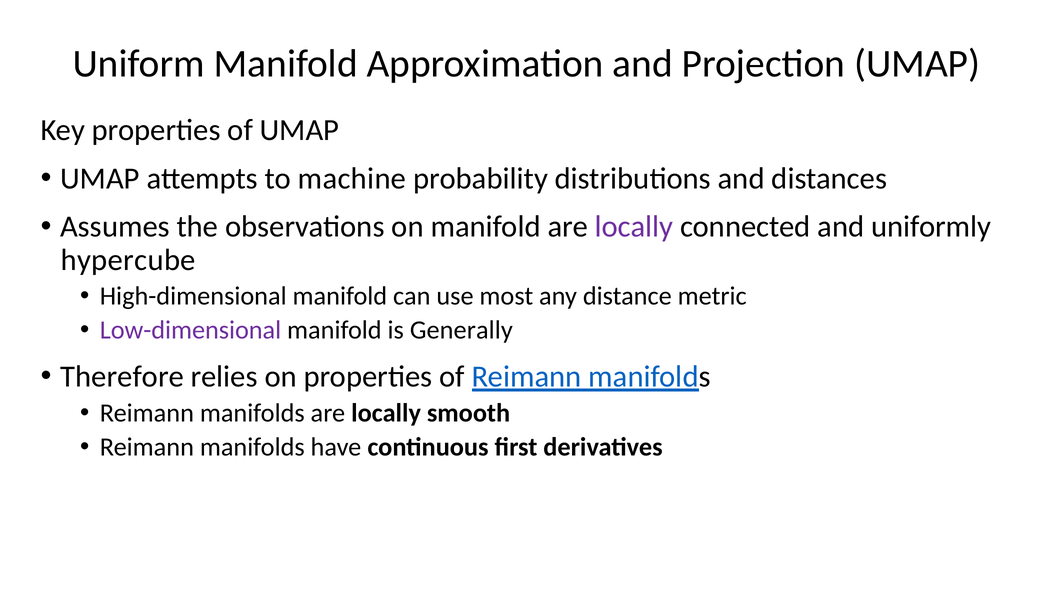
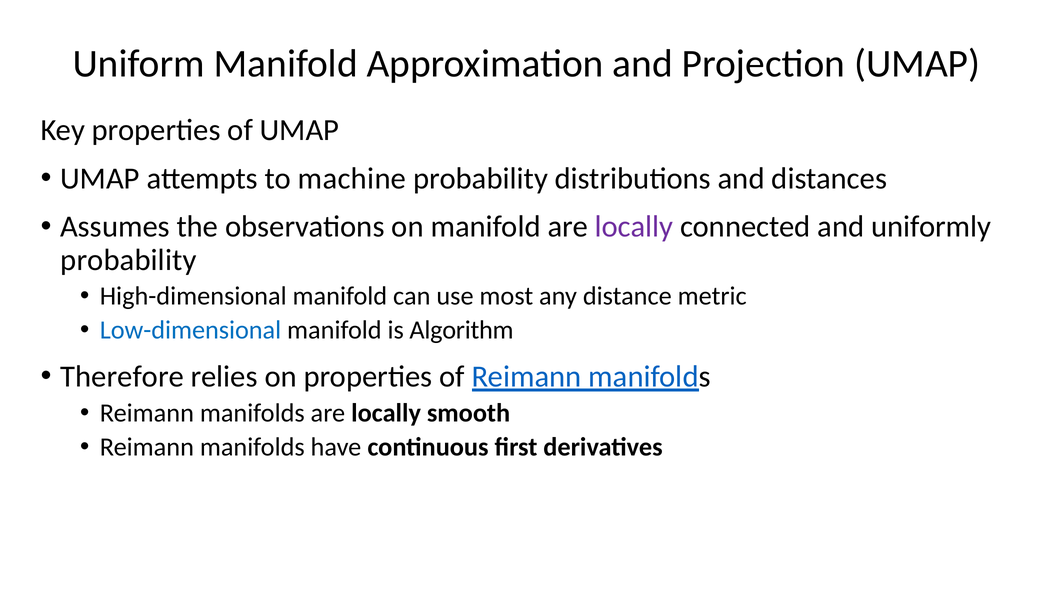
hypercube: hypercube -> probability (128, 260)
Low-dimensional colour: purple -> blue (190, 330)
Generally: Generally -> Algorithm (462, 330)
